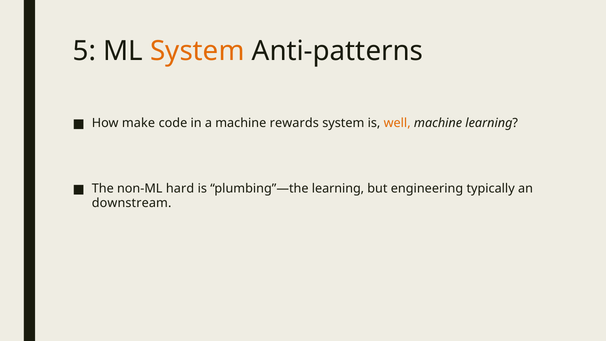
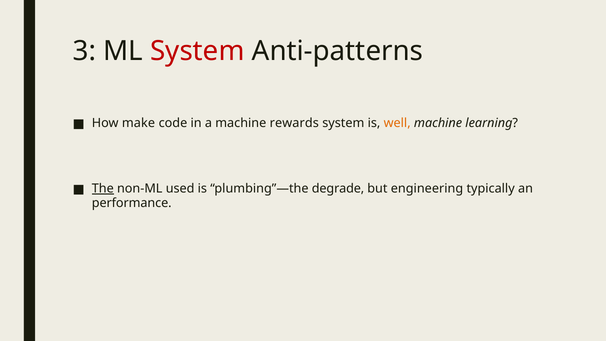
5: 5 -> 3 (84, 51)
System colour: orange -> red (197, 51)
The underline: none -> present (103, 189)
hard: hard -> used (180, 189)
plumbing”—the learning: learning -> degrade (338, 189)
downstream: downstream -> performance (132, 203)
